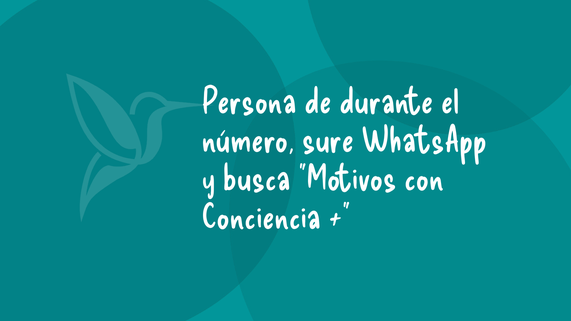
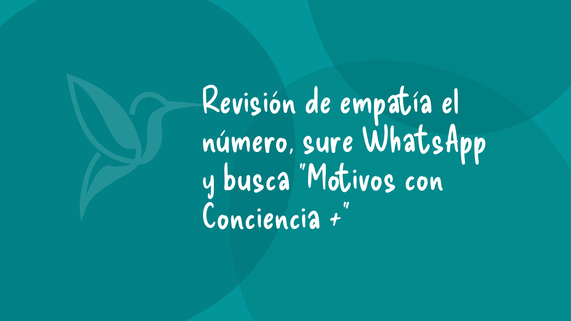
Persona: Persona -> Revisión (249, 102)
durante: durante -> empatía (386, 102)
